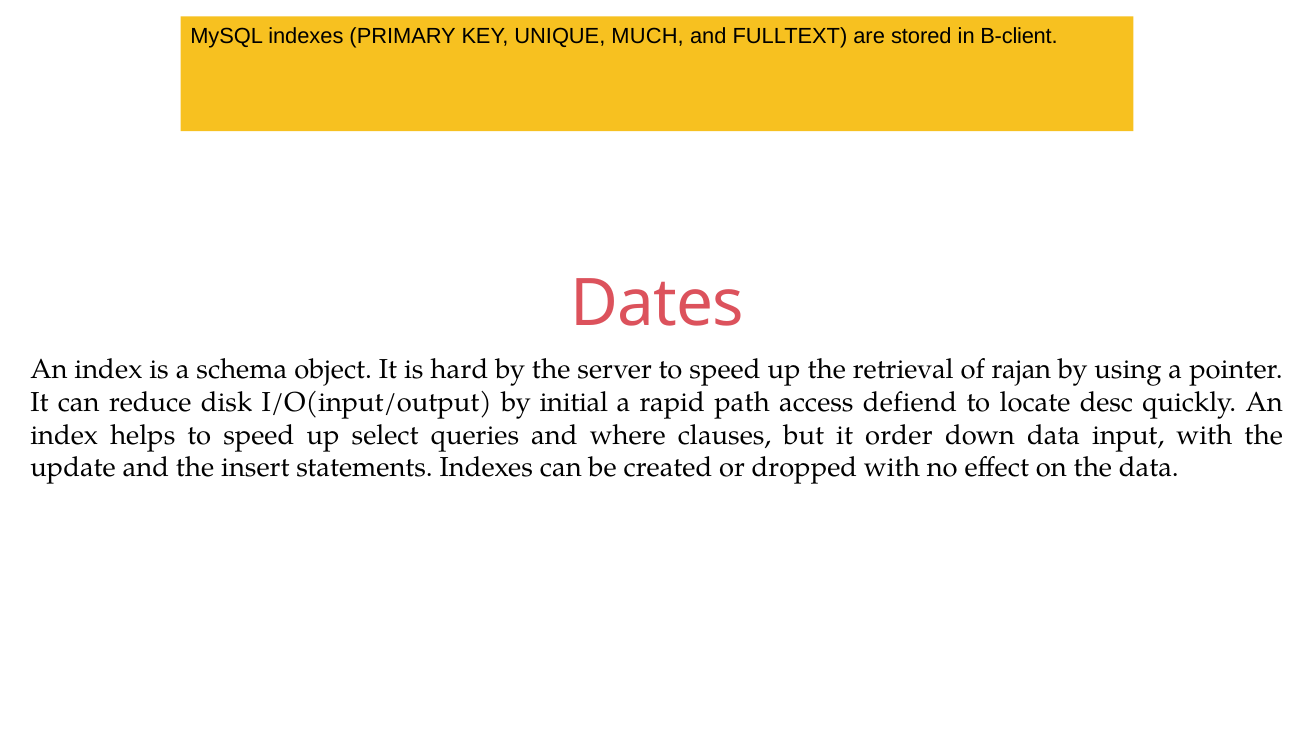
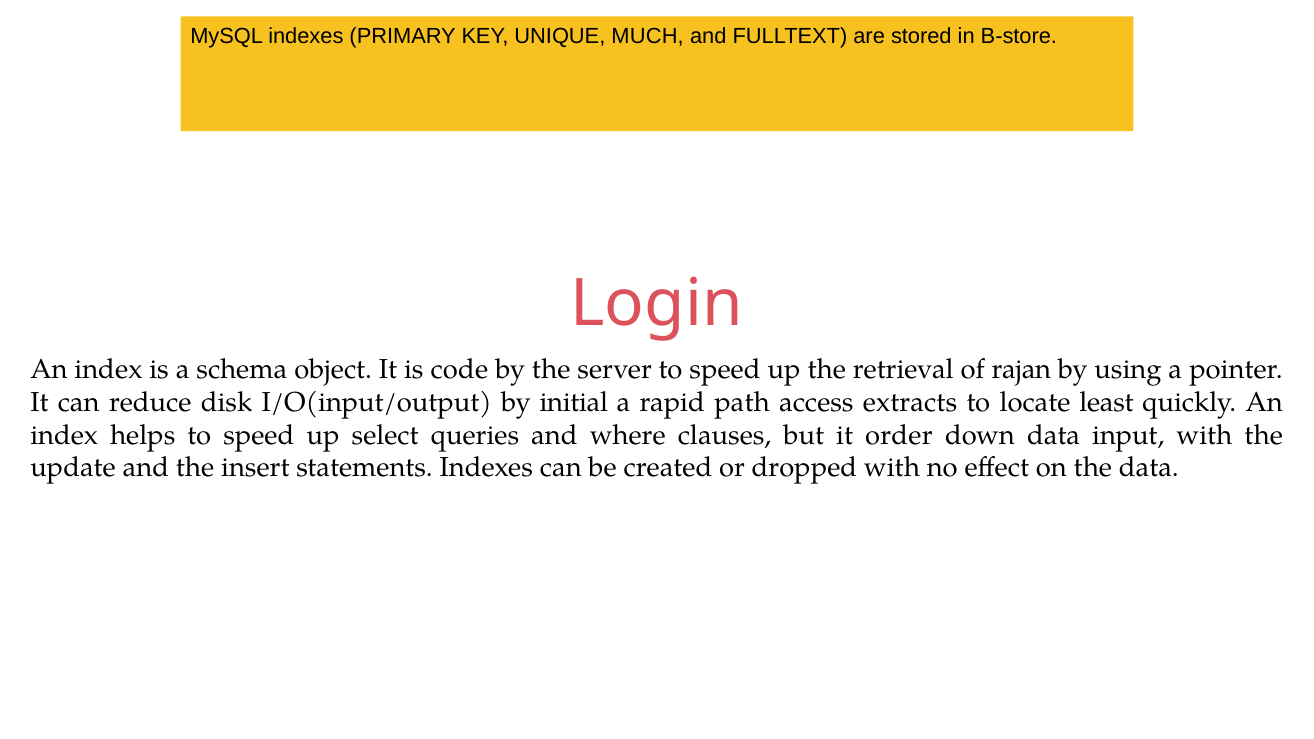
B-client: B-client -> B-store (1019, 36)
Dates: Dates -> Login (657, 303)
hard: hard -> code (459, 369)
defiend: defiend -> extracts (910, 402)
desc: desc -> least (1107, 402)
